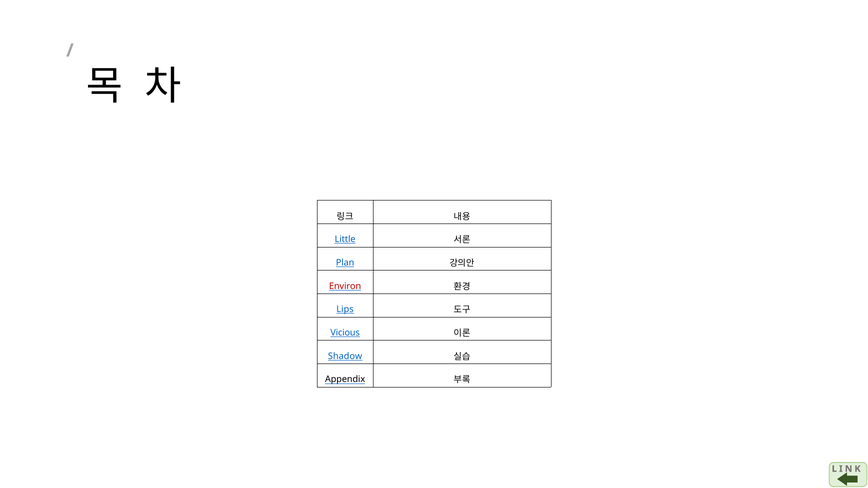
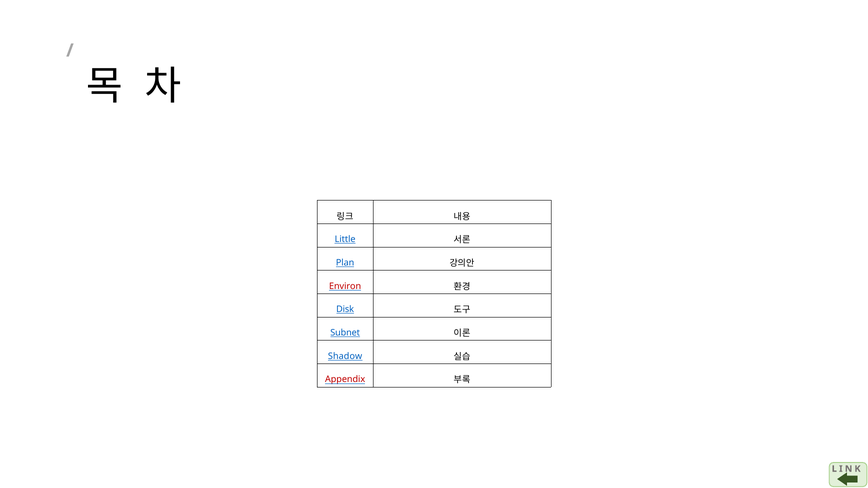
Lips: Lips -> Disk (345, 310)
Vicious: Vicious -> Subnet (345, 333)
Appendix colour: black -> red (345, 380)
